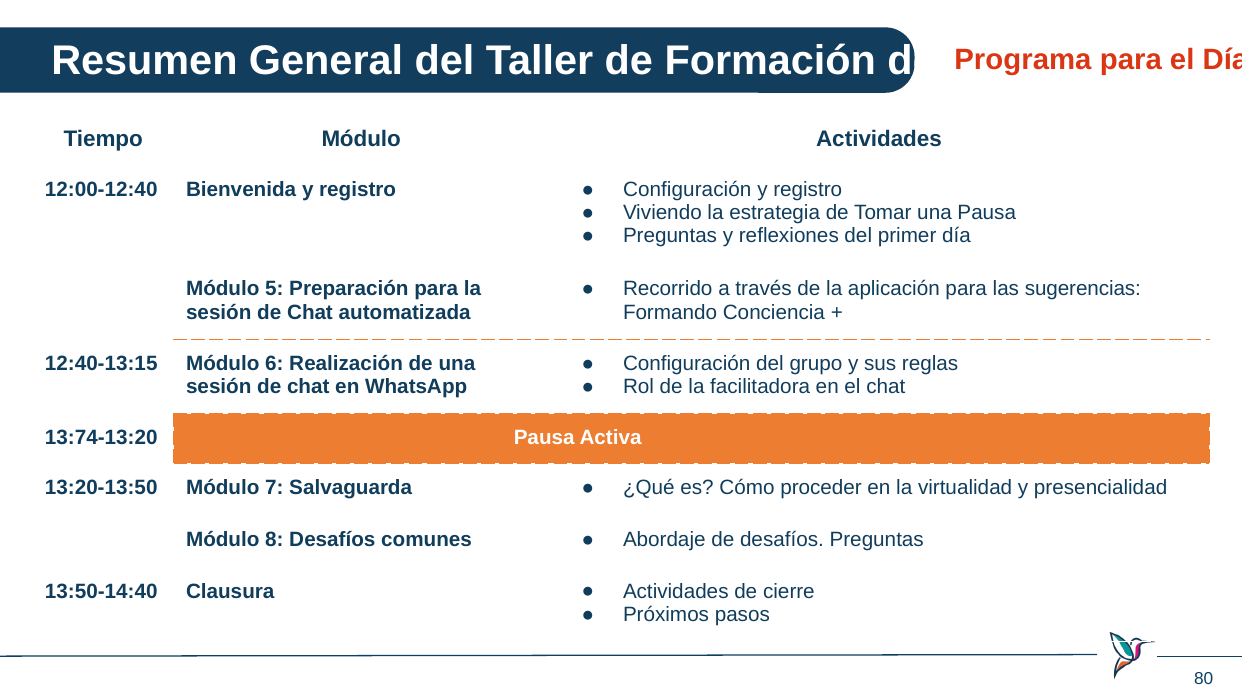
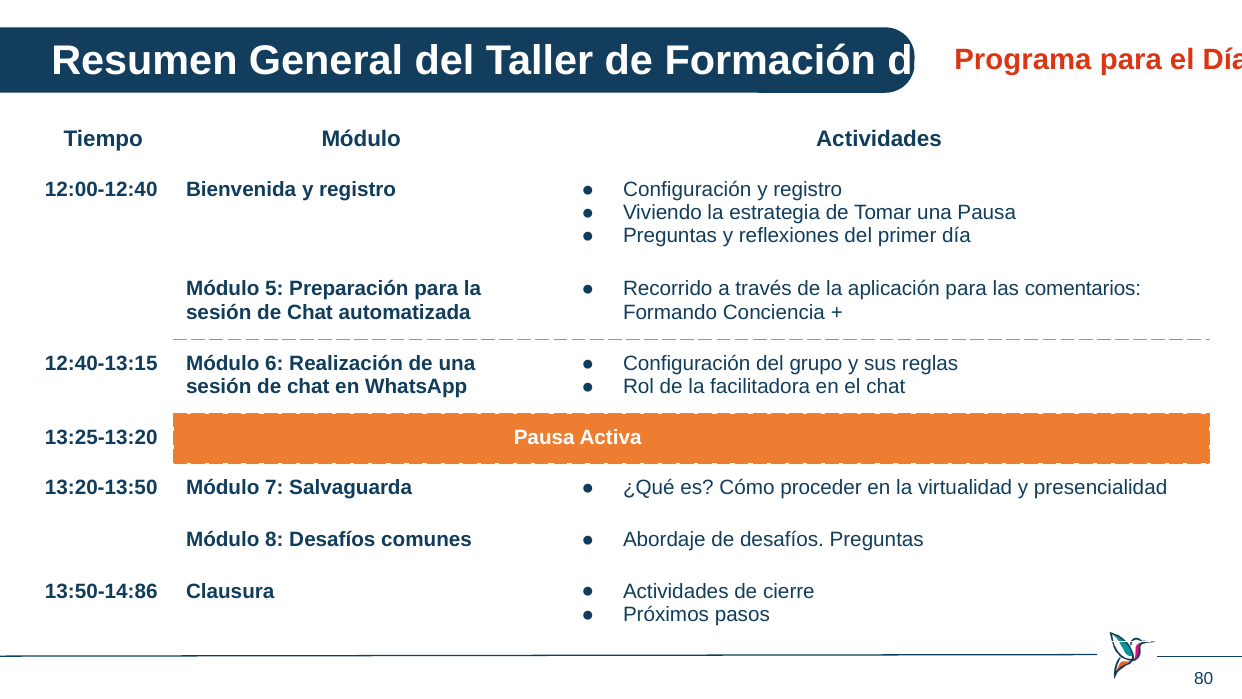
sugerencias: sugerencias -> comentarios (1083, 289)
13:74-13:20: 13:74-13:20 -> 13:25-13:20 (101, 438)
13:50-14:40: 13:50-14:40 -> 13:50-14:86 (101, 591)
